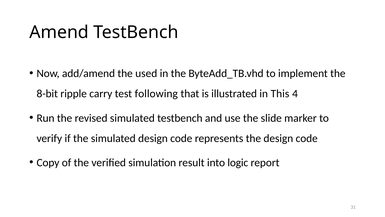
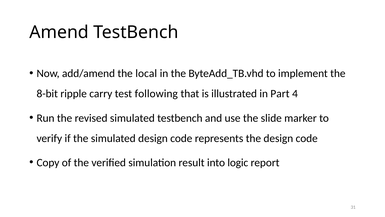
used: used -> local (146, 73)
This: This -> Part (280, 94)
